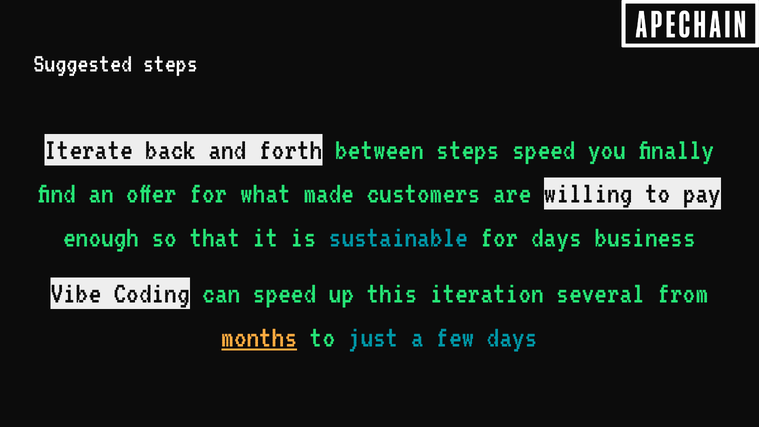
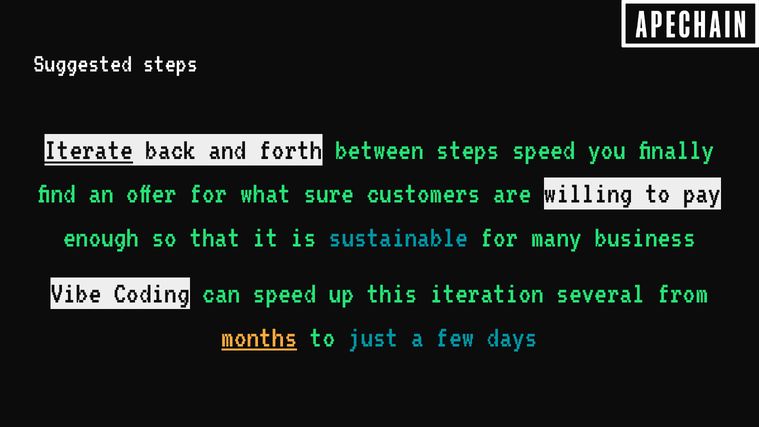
Iterate underline: none -> present (89, 149)
made: made -> sure (329, 193)
for days: days -> many (557, 236)
